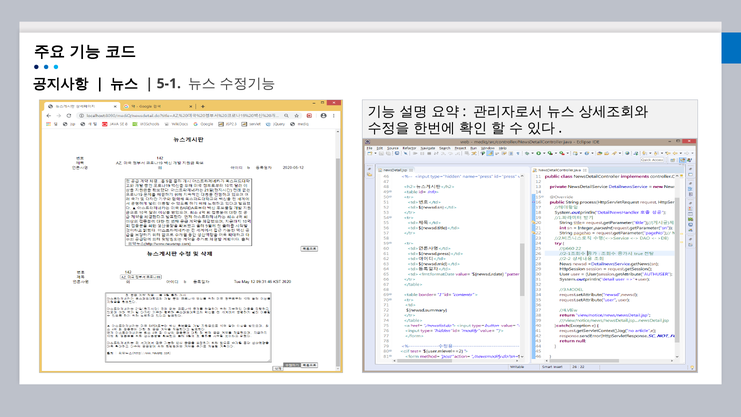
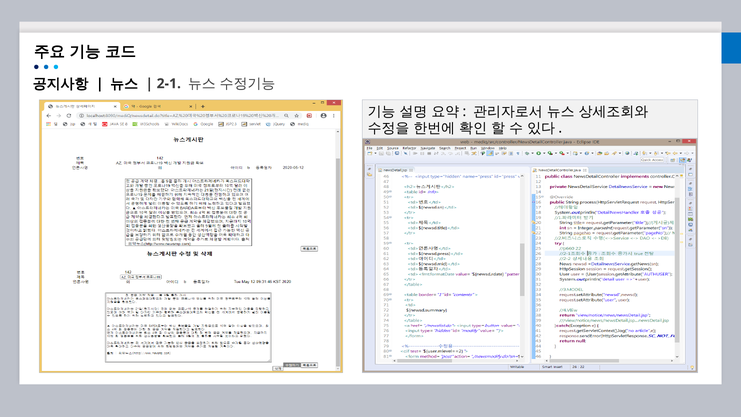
5-1: 5-1 -> 2-1 (169, 84)
